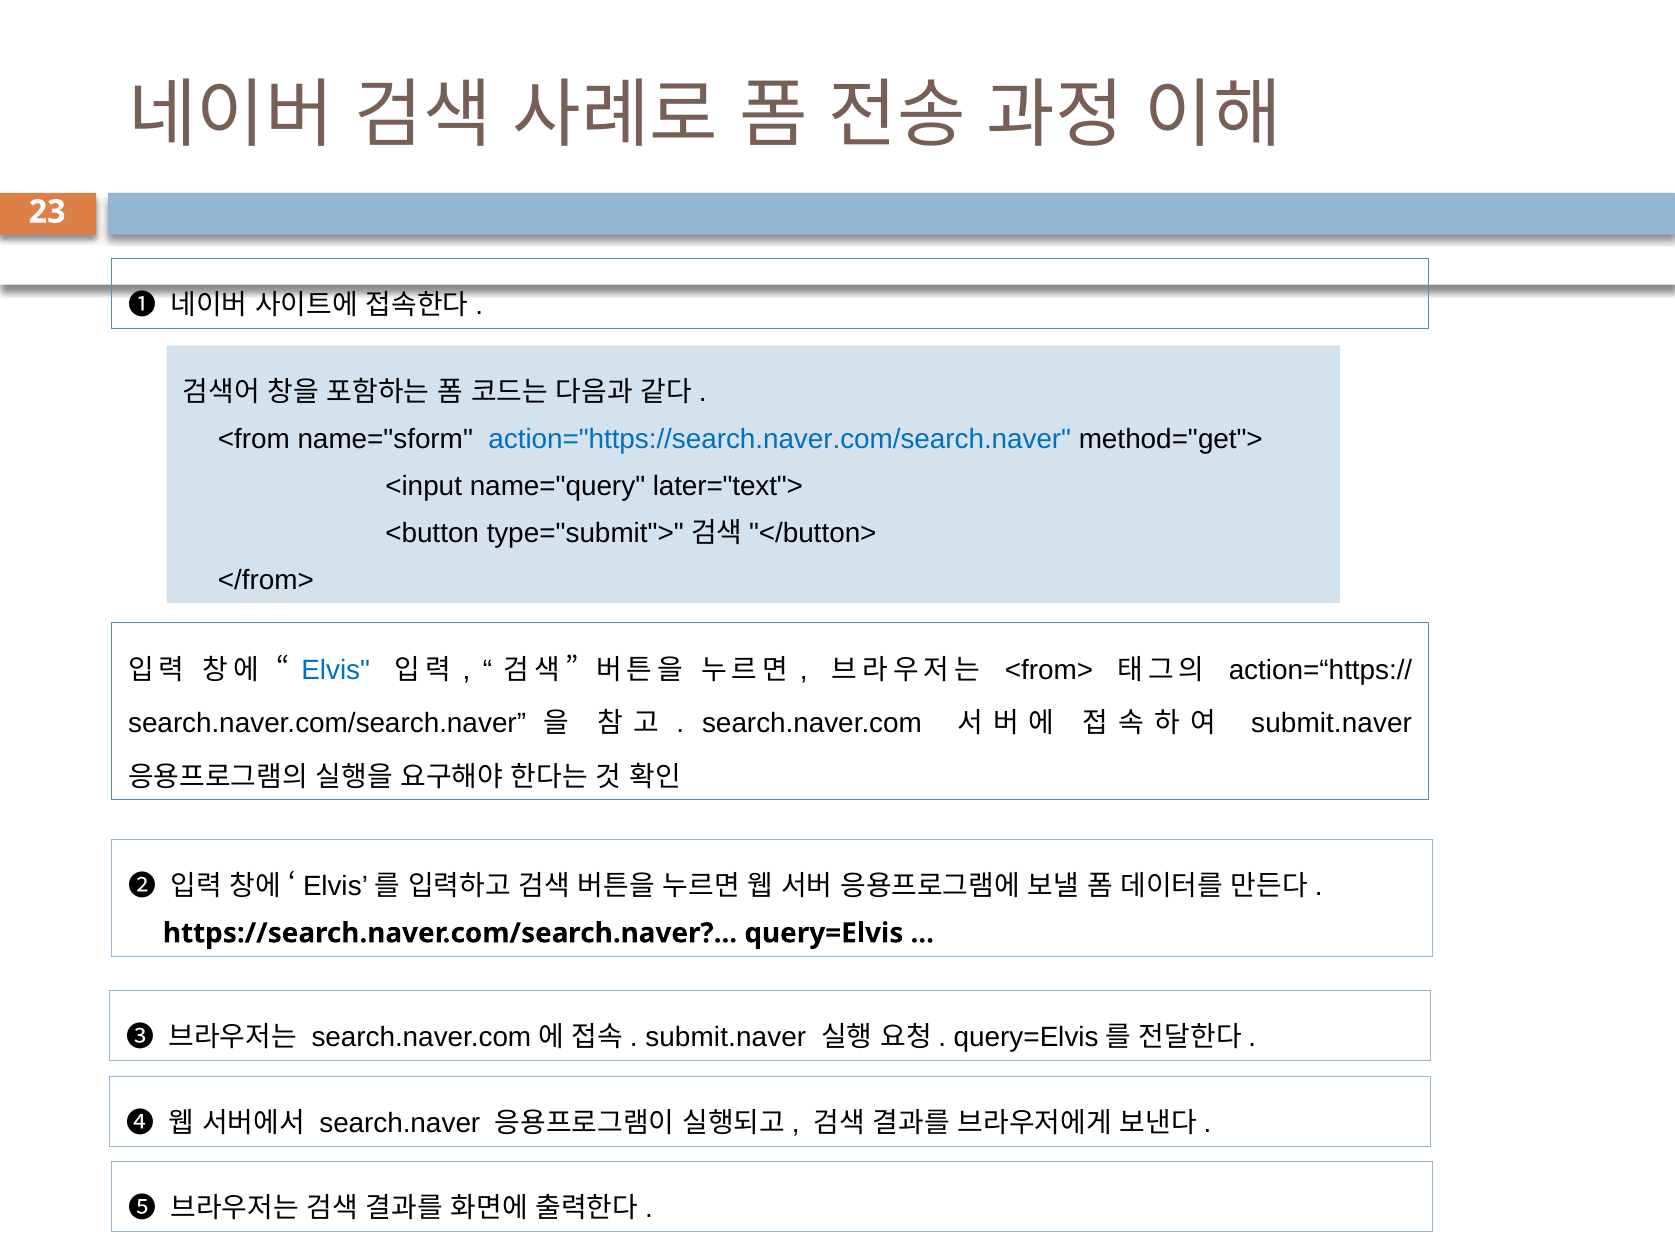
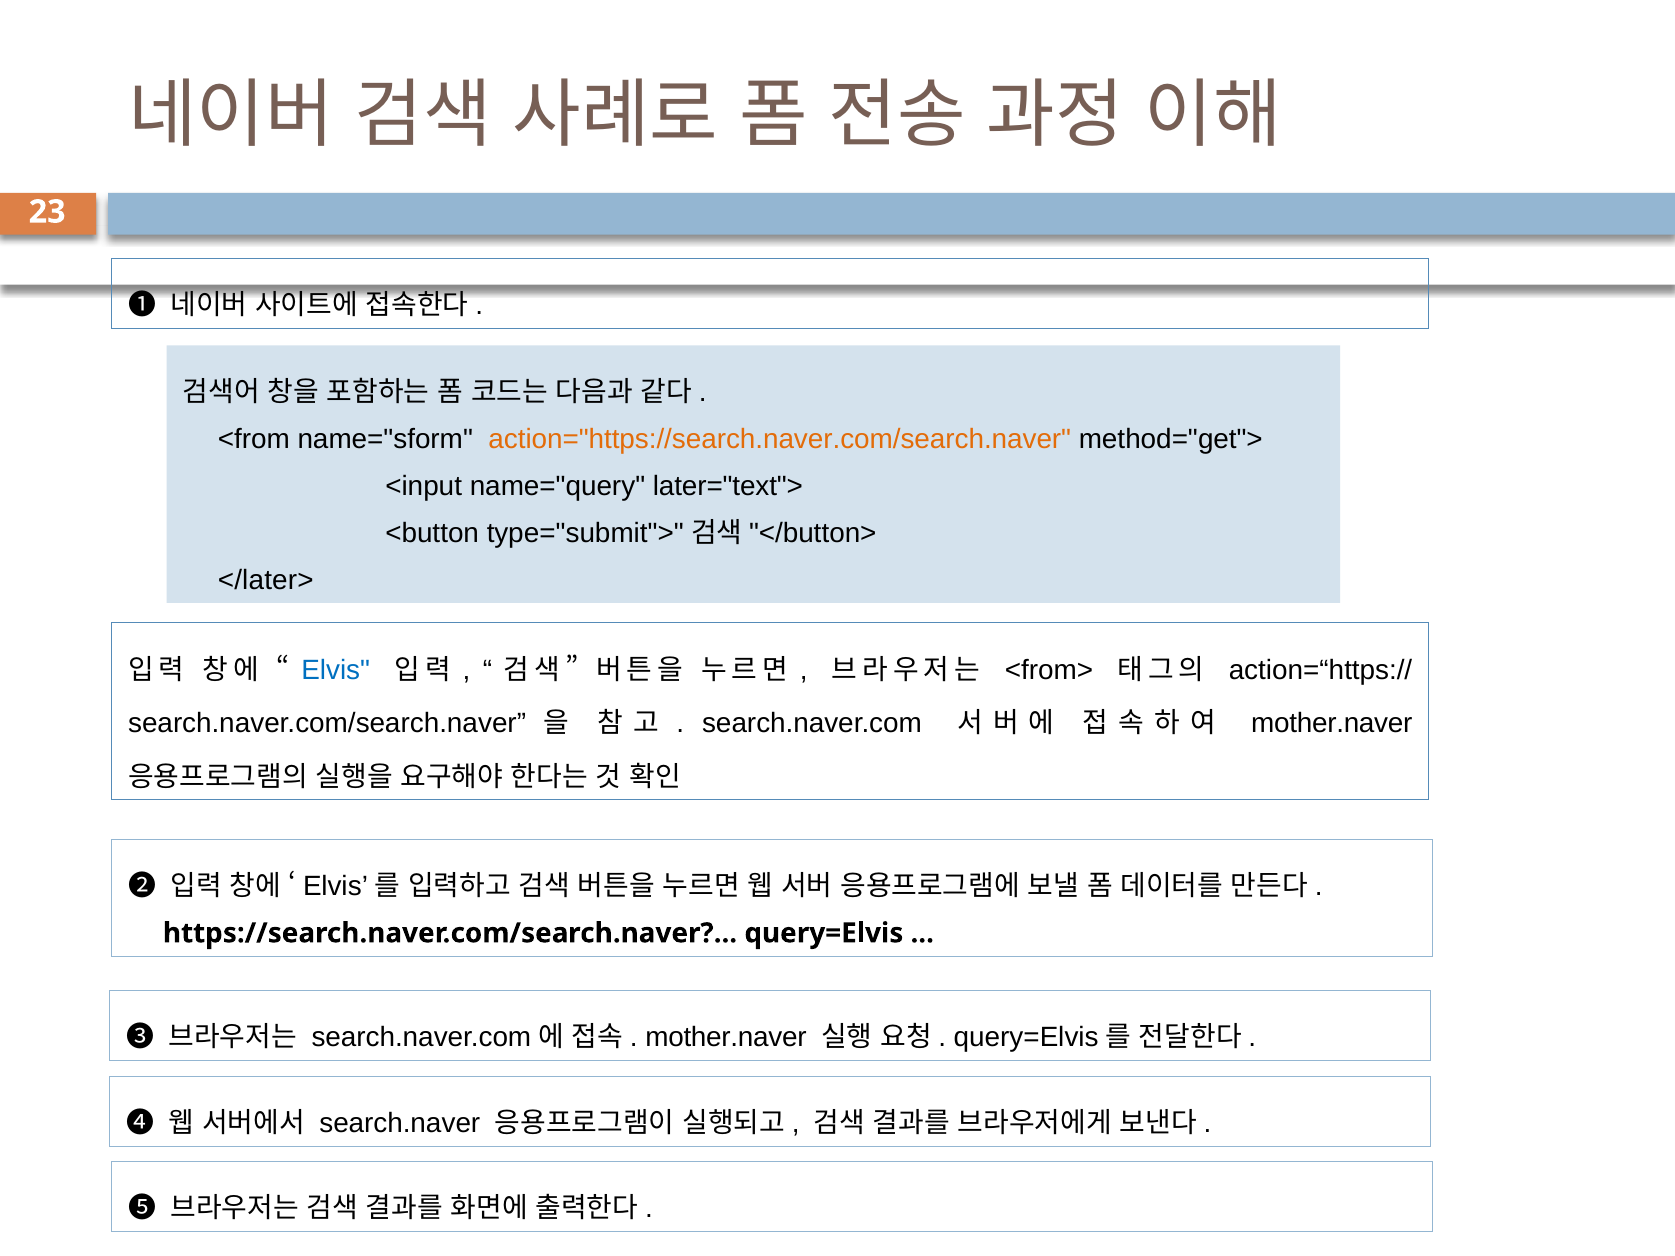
action="https://search.naver.com/search.naver colour: blue -> orange (780, 439)
</from>: </from> -> </later> (266, 580)
submit.naver: submit.naver -> mother.naver (1332, 724)
submit.naver: submit.naver -> mother.naver (726, 1038)
